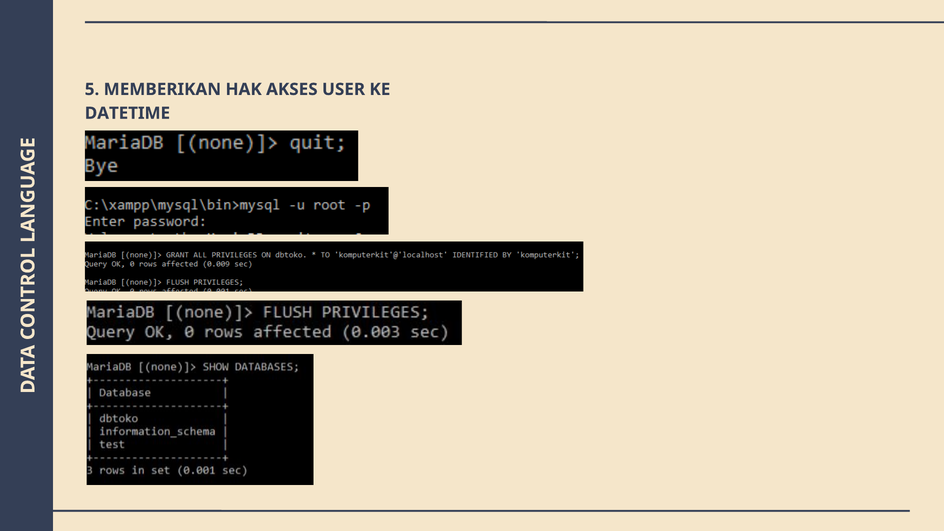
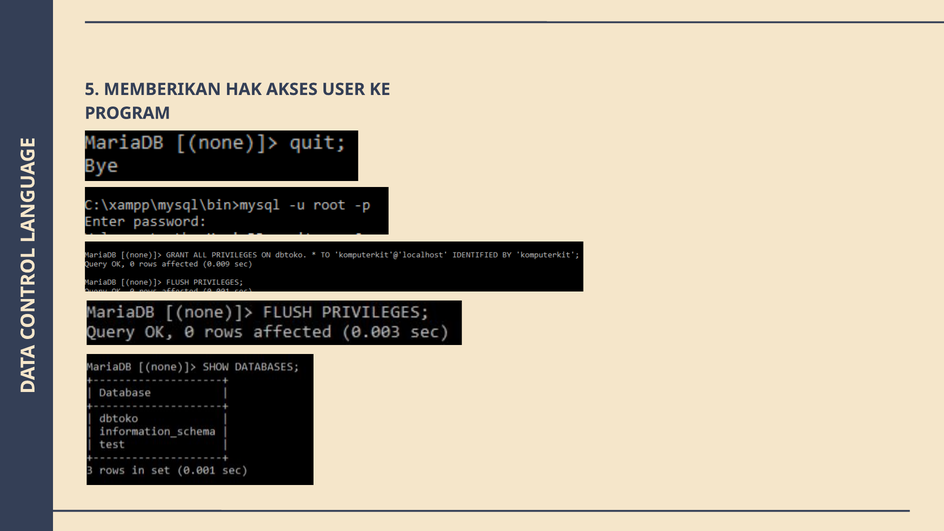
DATETIME: DATETIME -> PROGRAM (127, 113)
